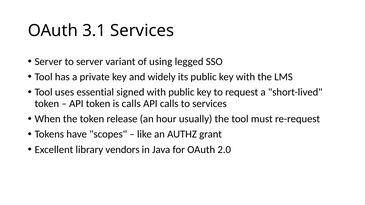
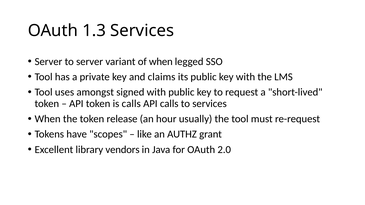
3.1: 3.1 -> 1.3 (94, 31)
of using: using -> when (161, 62)
widely: widely -> claims (162, 77)
essential: essential -> amongst (95, 92)
